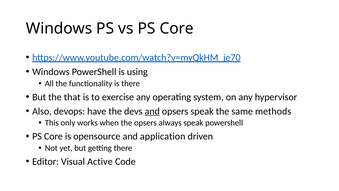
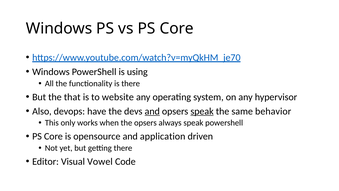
exercise: exercise -> website (118, 97)
speak underline: none -> present (202, 111)
methods: methods -> behavior (273, 111)
Active: Active -> Vowel (100, 161)
